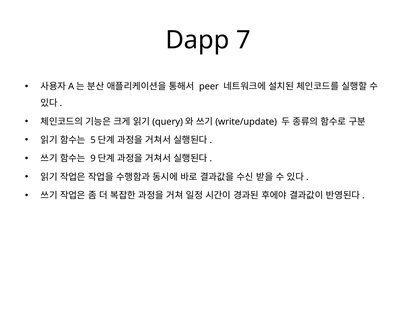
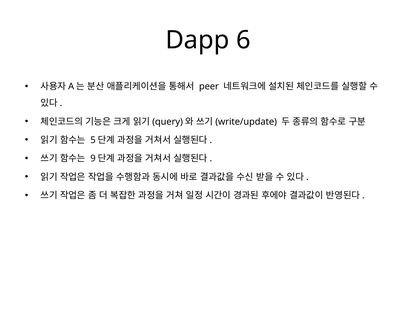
7: 7 -> 6 (243, 40)
